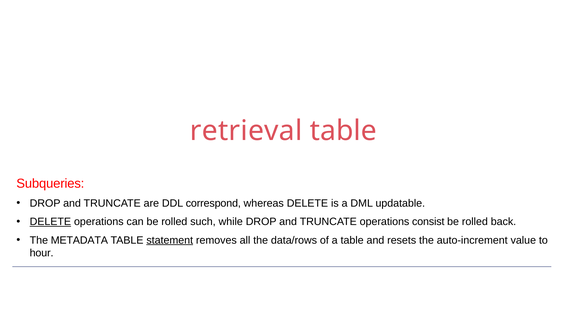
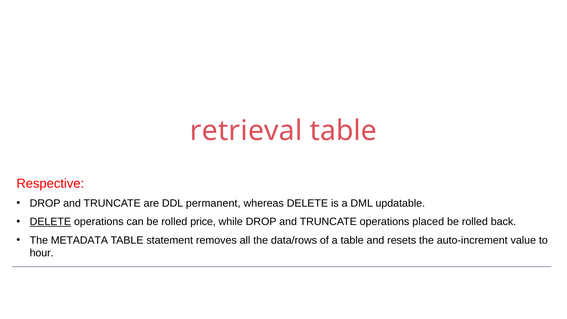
Subqueries: Subqueries -> Respective (50, 184)
correspond: correspond -> permanent (213, 203)
such: such -> price (203, 222)
consist: consist -> placed (428, 222)
statement underline: present -> none (170, 240)
